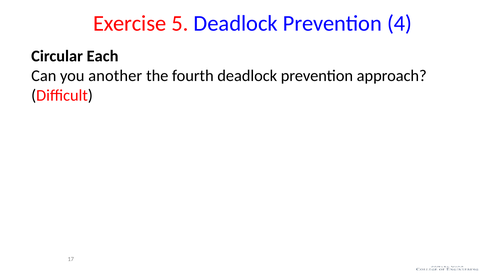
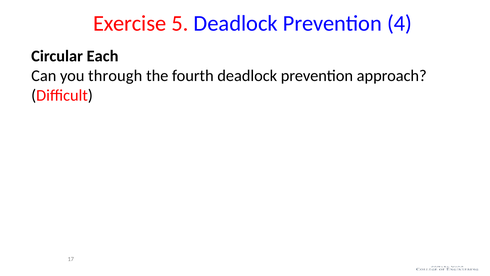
another: another -> through (115, 76)
